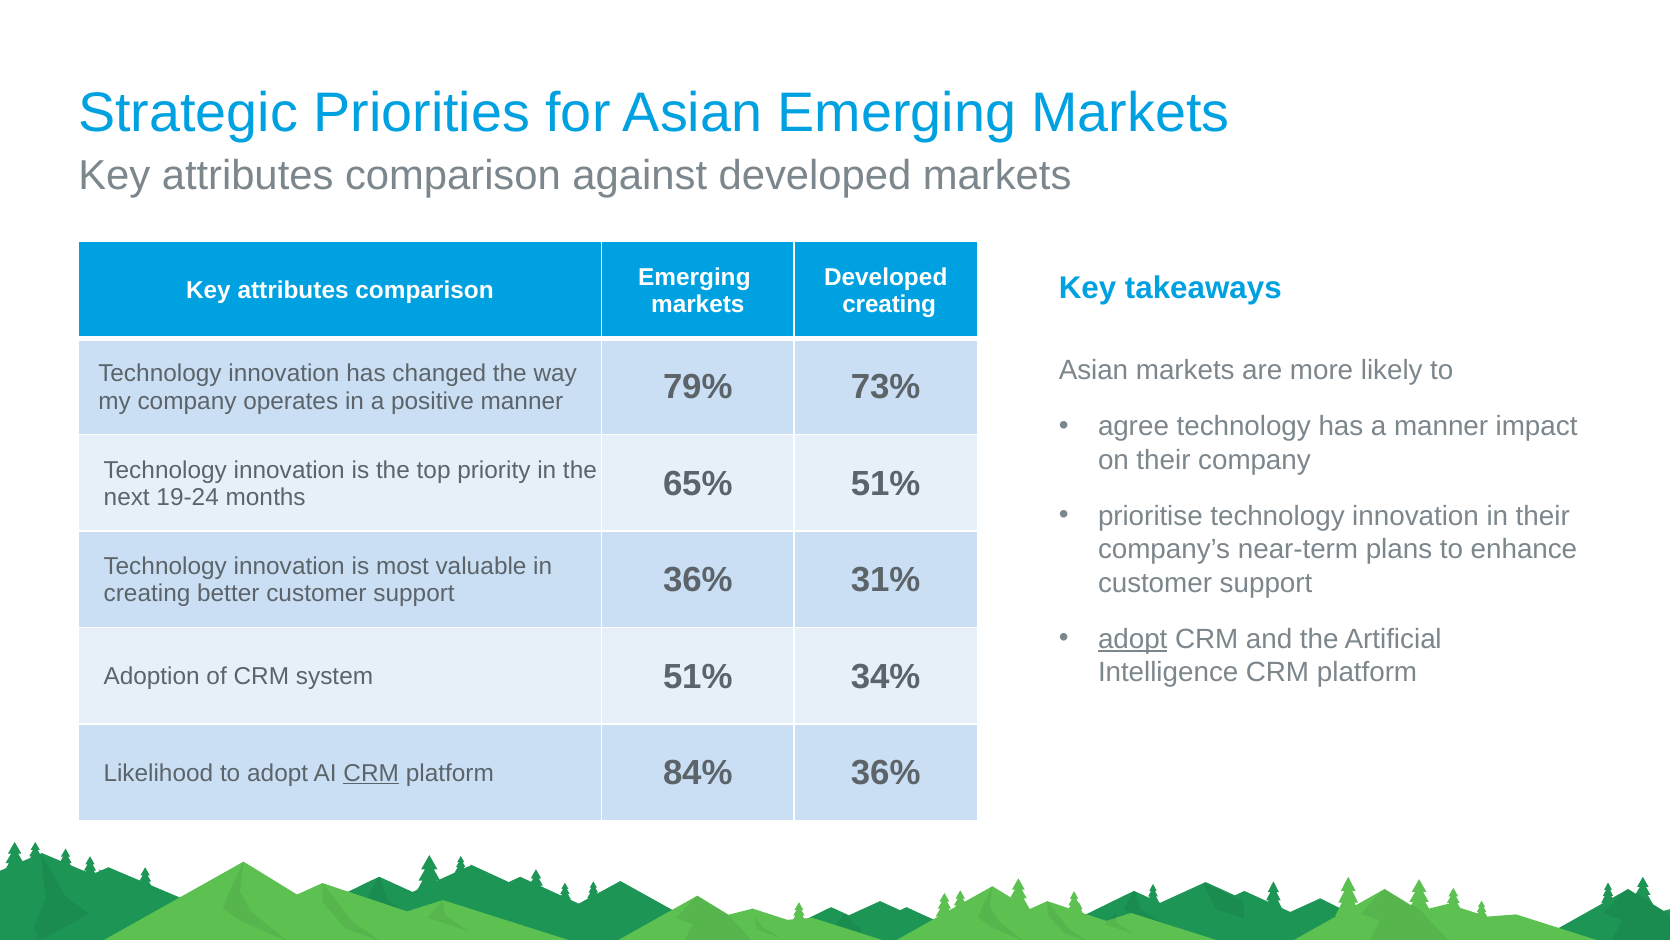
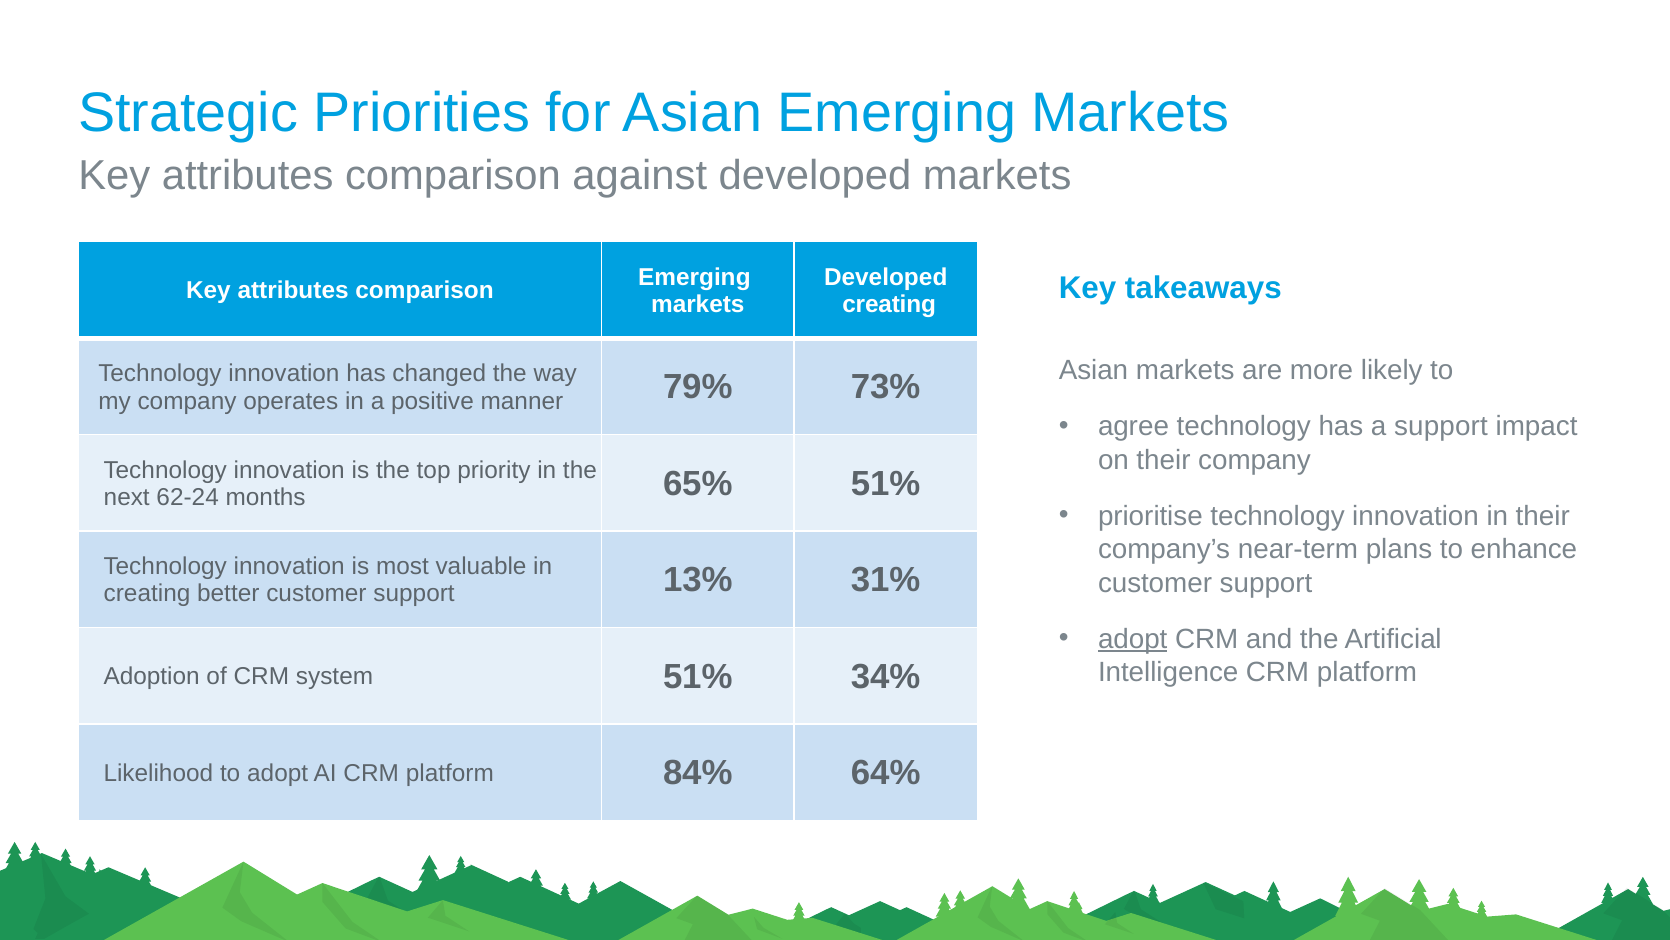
a manner: manner -> support (1441, 426)
19-24: 19-24 -> 62-24 (188, 497)
support 36%: 36% -> 13% (698, 580)
CRM underline: present -> none (371, 773)
84% 36%: 36% -> 64% (886, 773)
